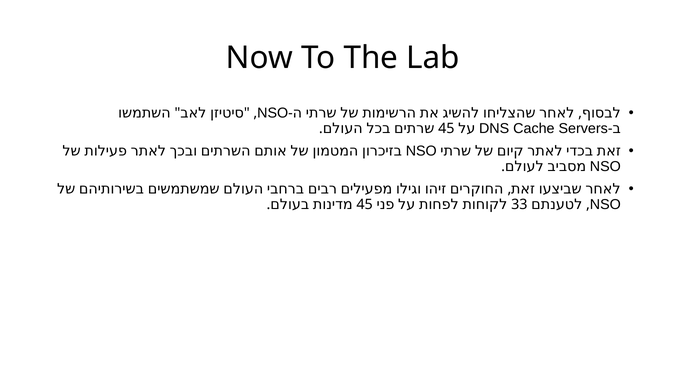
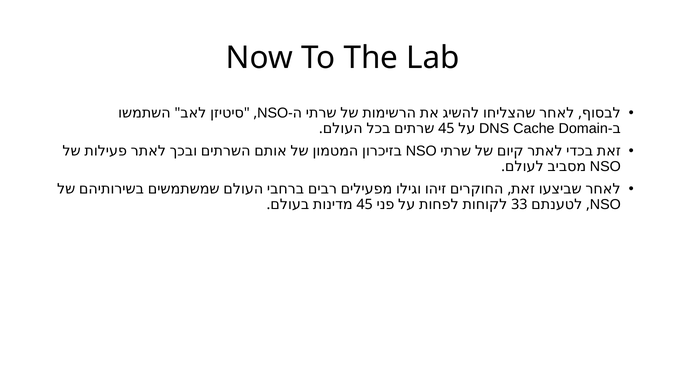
Servers: Servers -> Domain (583, 128)
